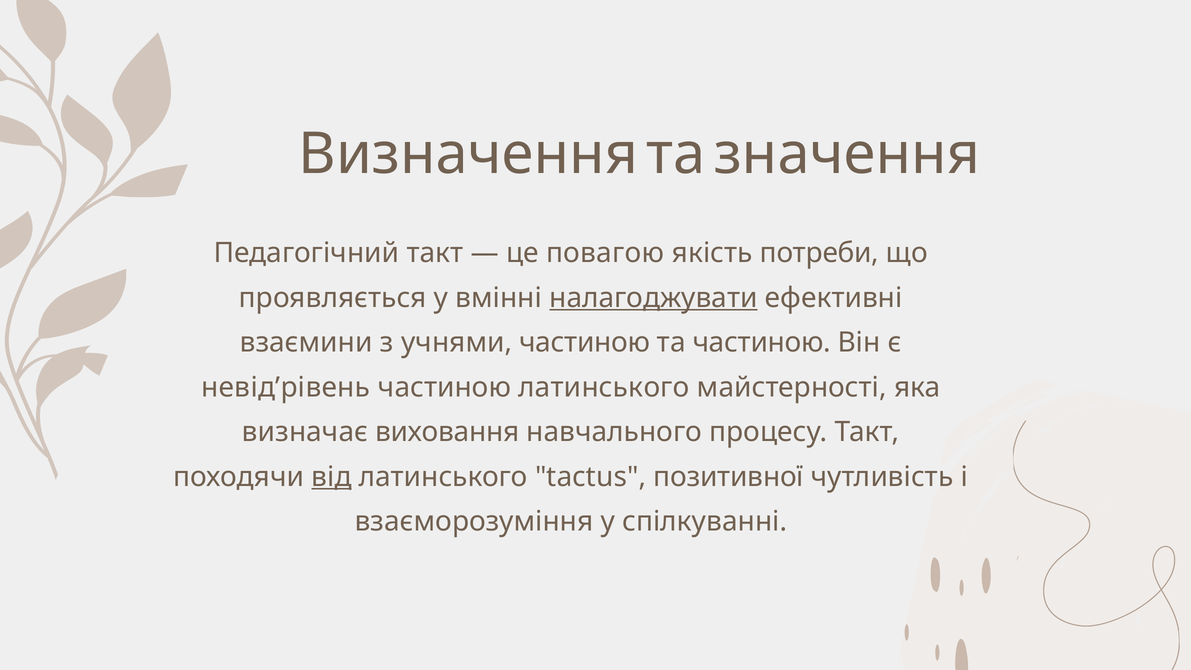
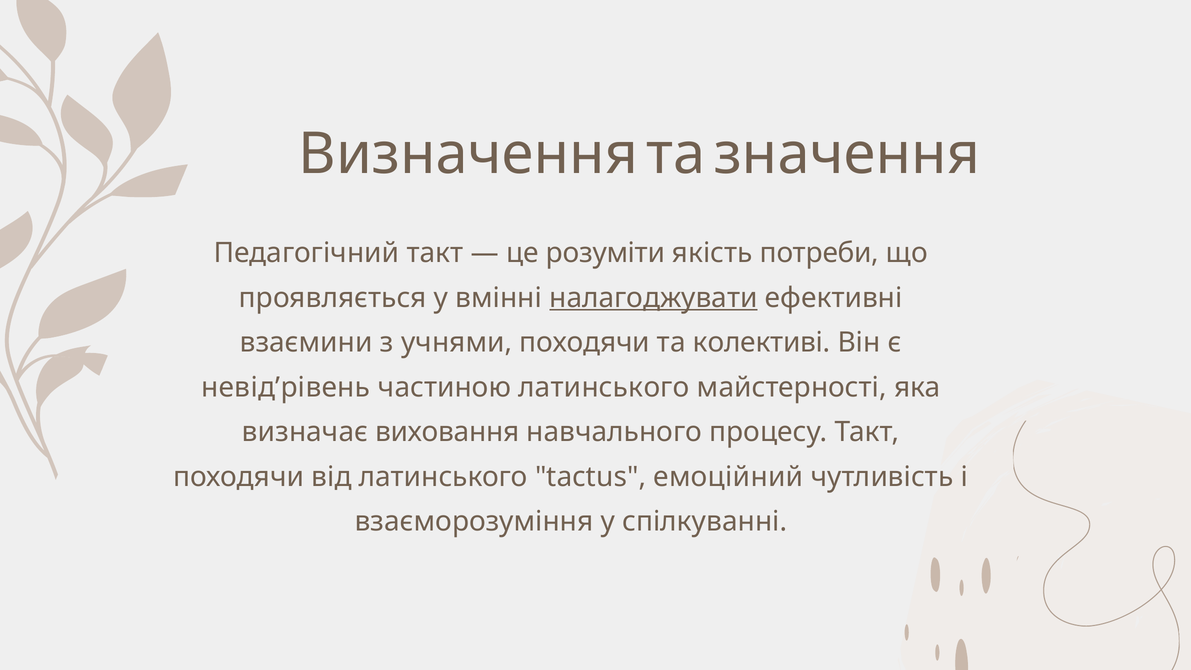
повагою: повагою -> розуміти (605, 253)
учнями частиною: частиною -> походячи (585, 342)
та частиною: частиною -> колективі (762, 342)
від underline: present -> none (331, 477)
позитивної: позитивної -> емоційний (728, 477)
